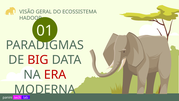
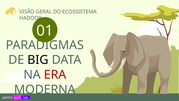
BIG colour: red -> black (38, 60)
